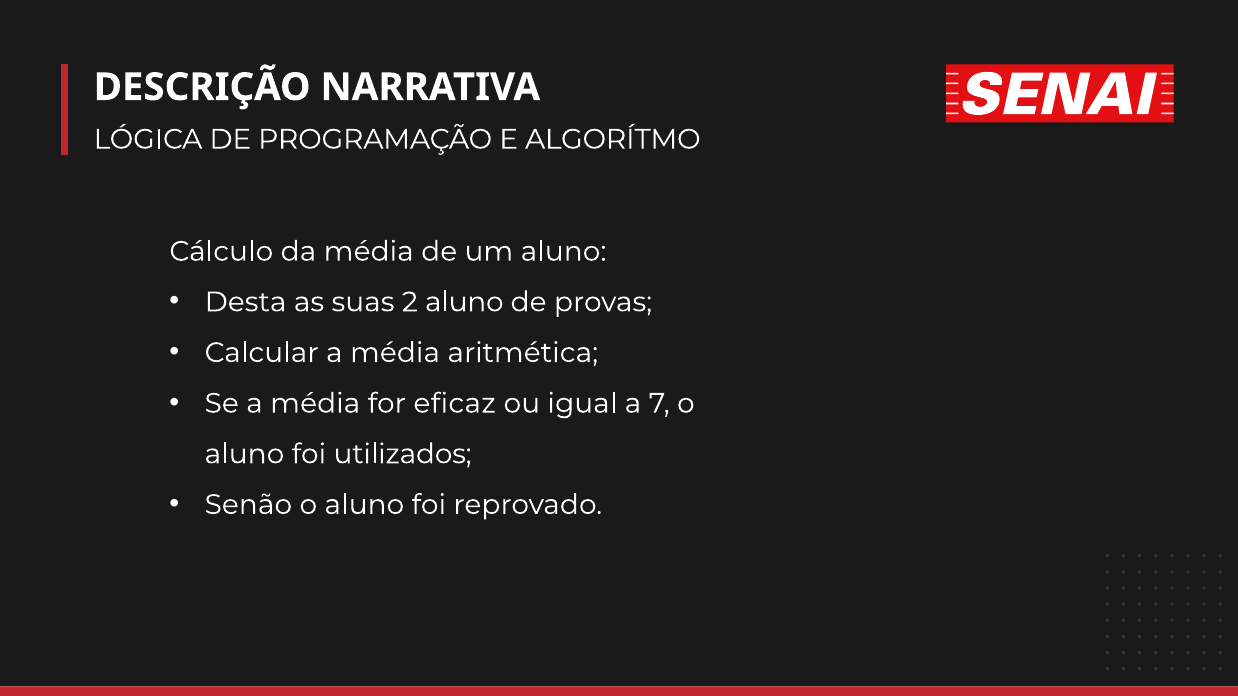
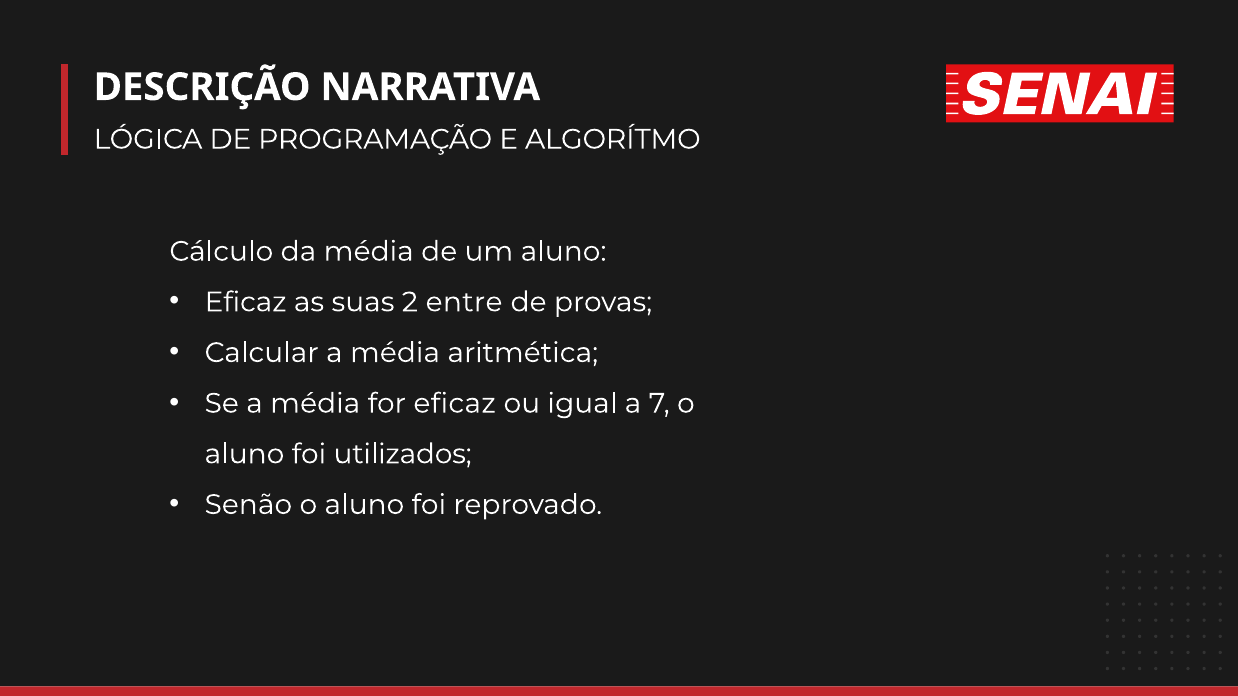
Desta: Desta -> Eficaz (246, 302)
2 aluno: aluno -> entre (464, 302)
